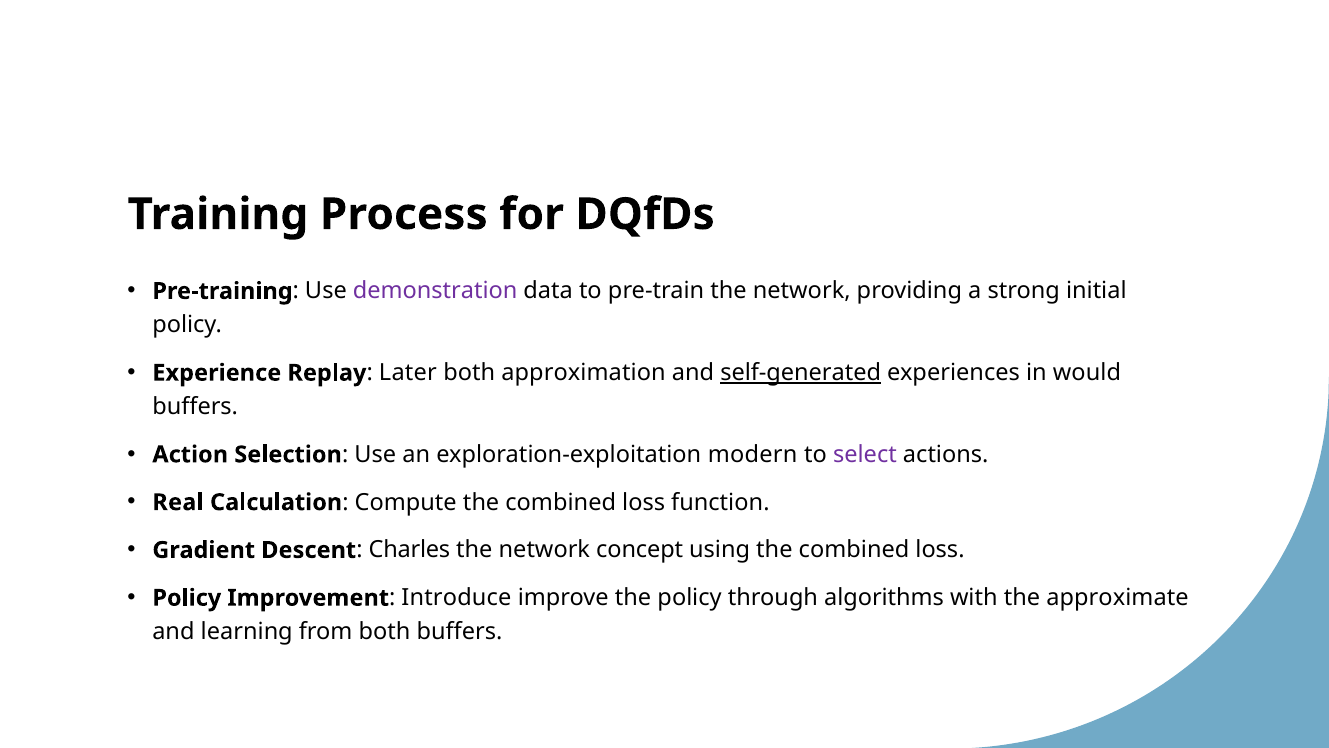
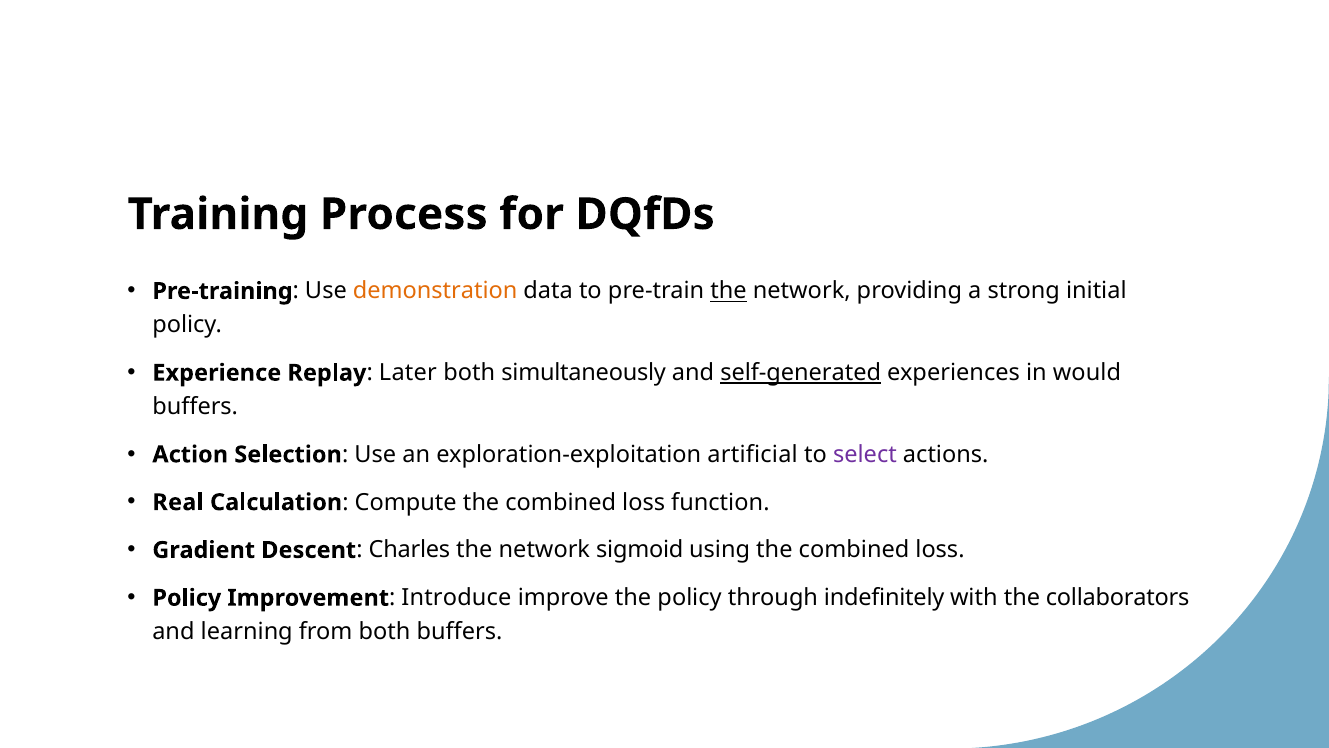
demonstration colour: purple -> orange (435, 291)
the underline: none -> present (728, 291)
approximation: approximation -> simultaneously (584, 373)
modern: modern -> artificial (753, 454)
concept: concept -> sigmoid (640, 550)
algorithms: algorithms -> indefinitely (884, 598)
approximate: approximate -> collaborators (1118, 598)
